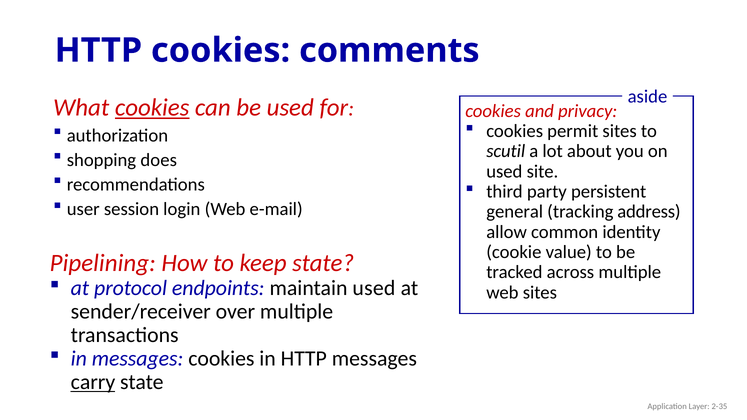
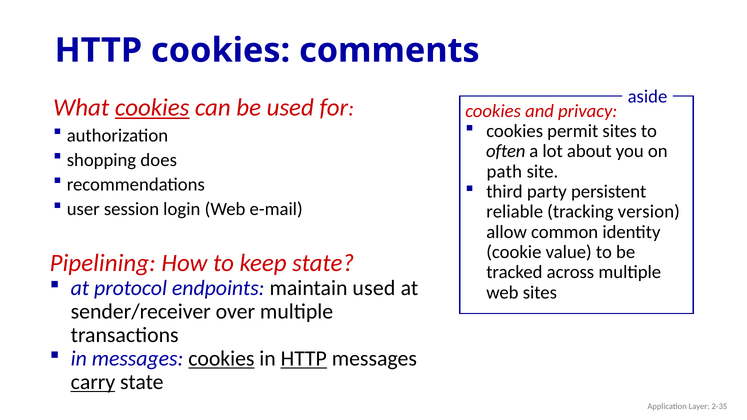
scutil: scutil -> often (506, 151)
used: used -> path (504, 172)
general: general -> reliable (515, 212)
address: address -> version (649, 212)
cookies underline: none -> present (221, 359)
HTTP underline: none -> present (304, 359)
